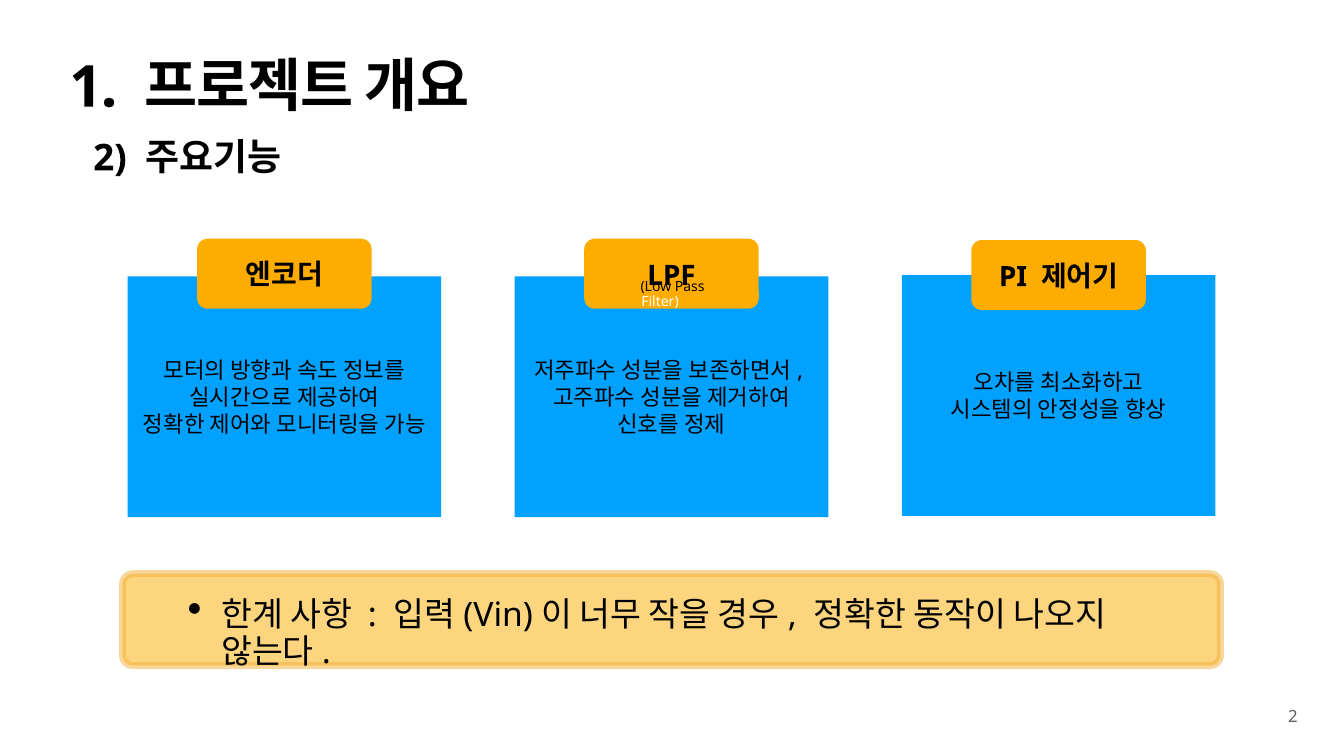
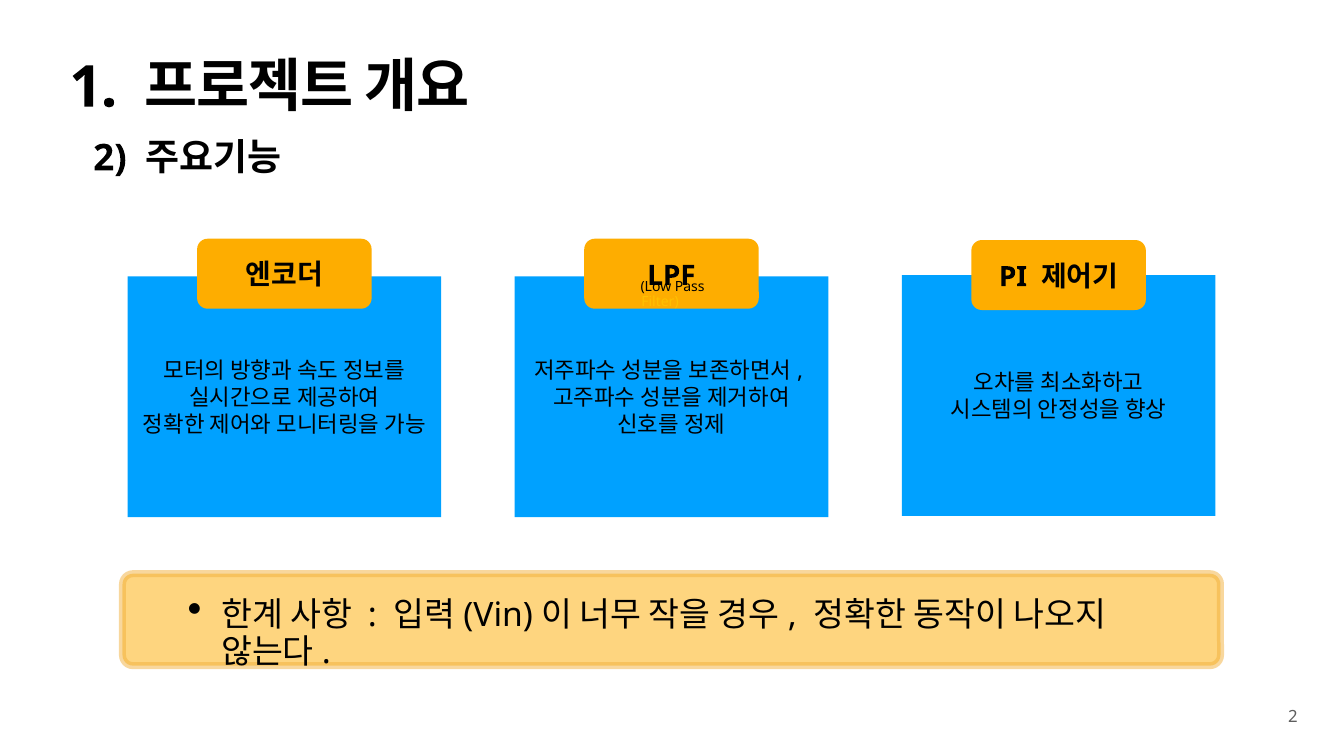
Filter colour: white -> yellow (660, 302)
